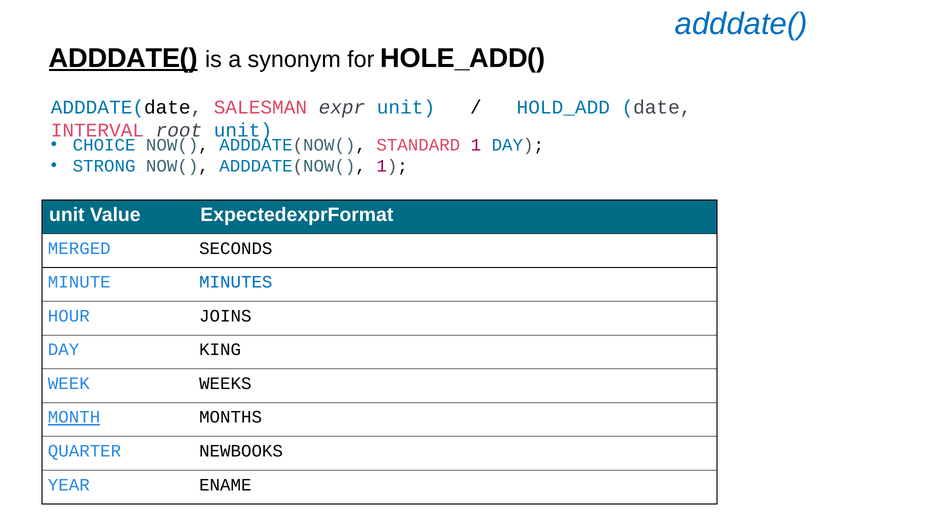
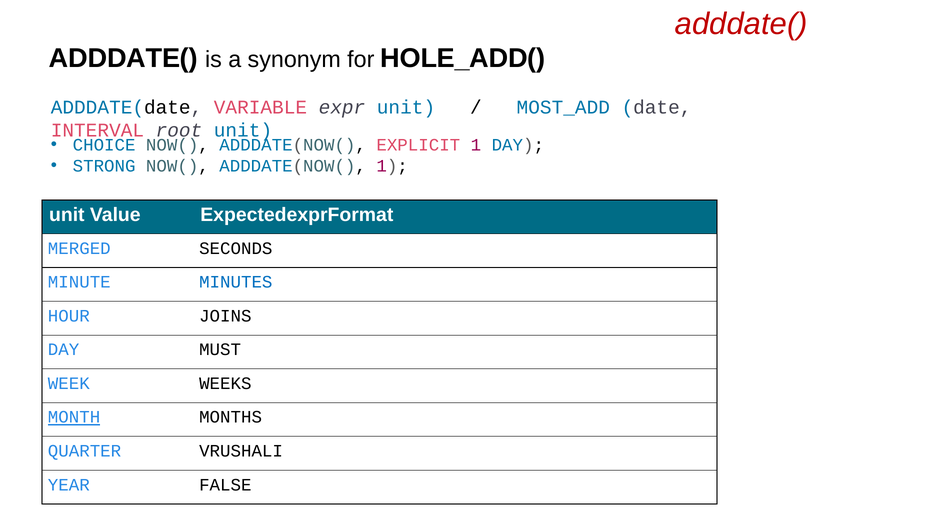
adddate( colour: blue -> red (741, 24)
ADDDATE( underline: present -> none (123, 58)
SALESMAN: SALESMAN -> VARIABLE (260, 107)
HOLD_ADD: HOLD_ADD -> MOST_ADD (563, 107)
STANDARD: STANDARD -> EXPLICIT (418, 145)
KING: KING -> MUST (220, 349)
NEWBOOKS: NEWBOOKS -> VRUSHALI (241, 451)
ENAME: ENAME -> FALSE (225, 484)
